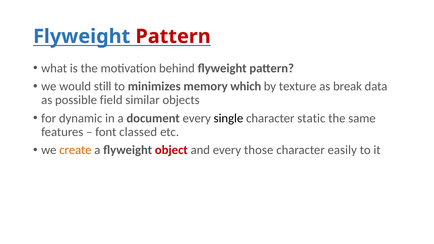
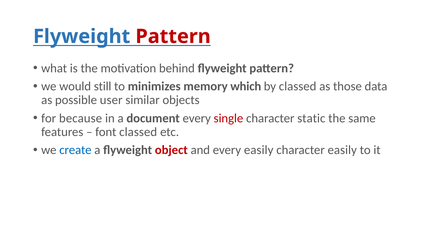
by texture: texture -> classed (298, 86)
break: break -> those (347, 86)
field: field -> user (111, 100)
dynamic: dynamic -> because (81, 118)
single colour: black -> red (228, 118)
create colour: orange -> blue (75, 150)
every those: those -> easily (259, 150)
